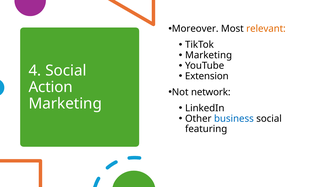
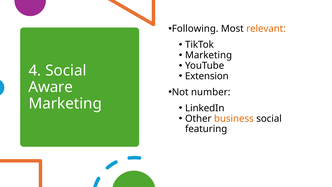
Moreover: Moreover -> Following (195, 29)
Action: Action -> Aware (51, 87)
network: network -> number (211, 92)
business colour: blue -> orange (234, 118)
